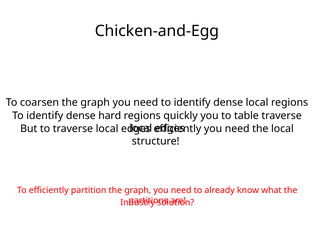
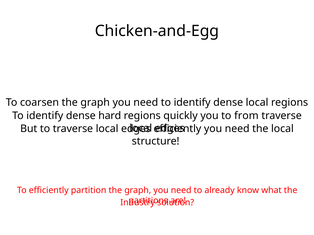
table: table -> from (246, 116)
